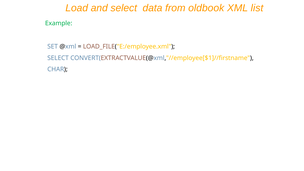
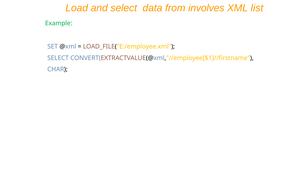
oldbook: oldbook -> involves (206, 8)
